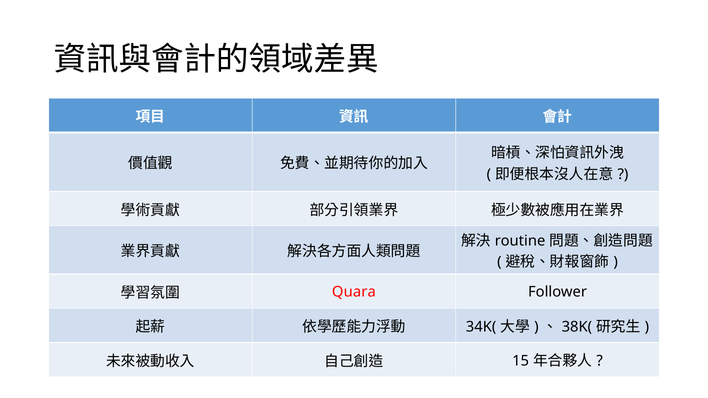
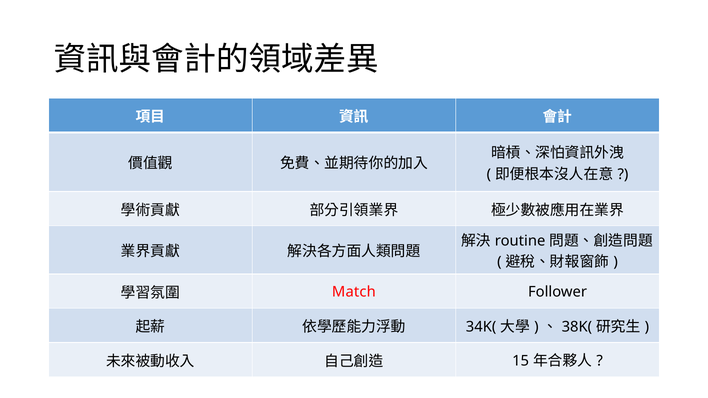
Quara: Quara -> Match (354, 292)
